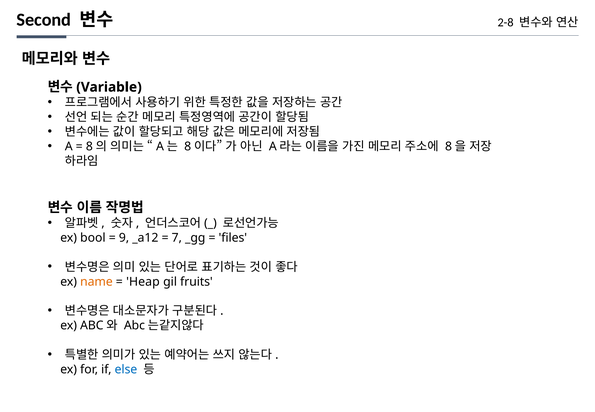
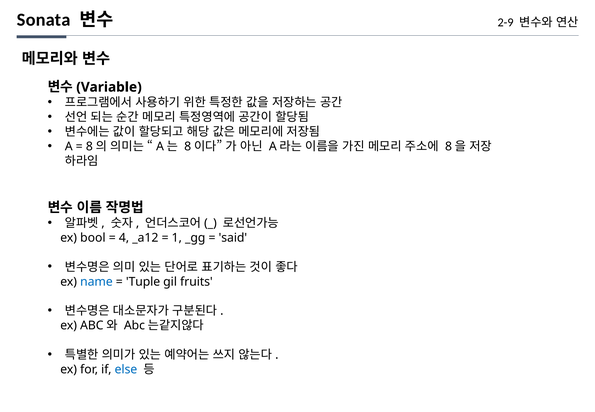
Second: Second -> Sonata (44, 20)
2-8: 2-8 -> 2-9 (506, 23)
9: 9 -> 4 (124, 238)
7: 7 -> 1 (177, 238)
files: files -> said (233, 238)
name colour: orange -> blue (96, 282)
Heap: Heap -> Tuple (143, 282)
